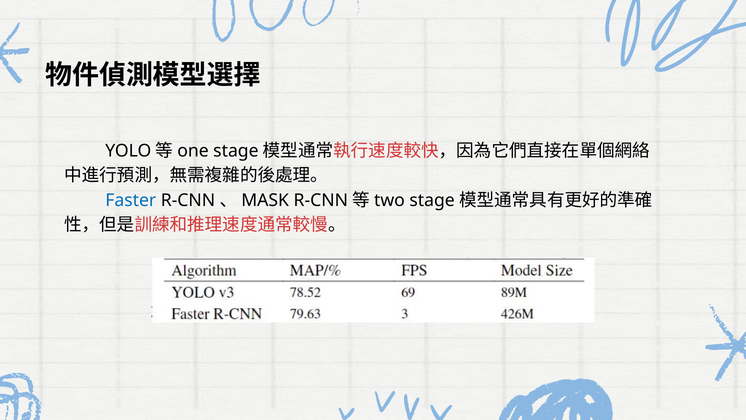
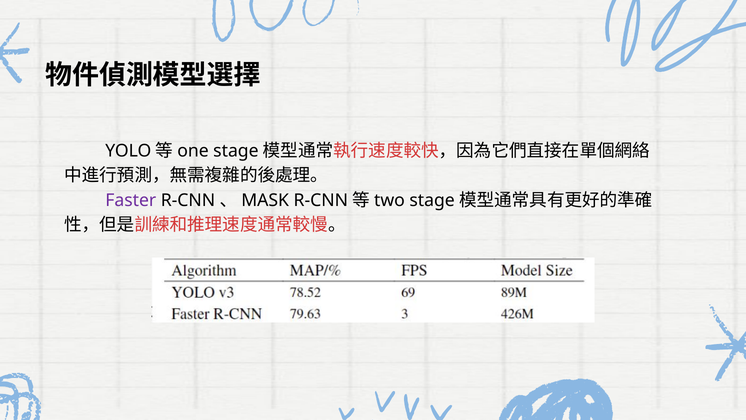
Faster colour: blue -> purple (131, 200)
